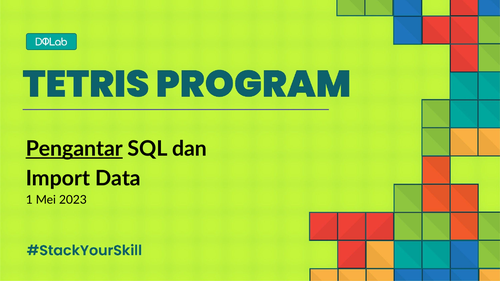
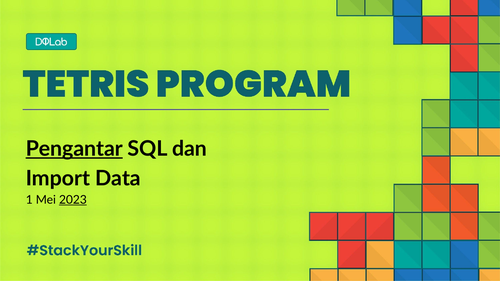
2023 underline: none -> present (73, 200)
